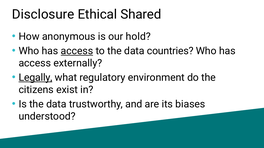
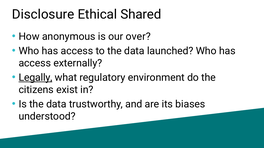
hold: hold -> over (138, 37)
access underline: present -> none (77, 51)
countries: countries -> launched (170, 51)
